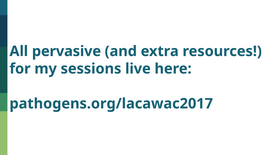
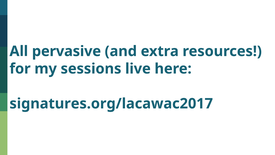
pathogens.org/lacawac2017: pathogens.org/lacawac2017 -> signatures.org/lacawac2017 (111, 103)
